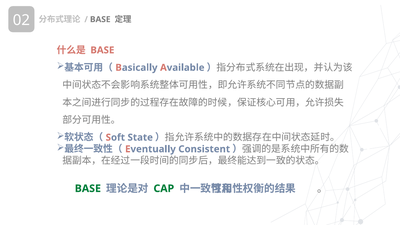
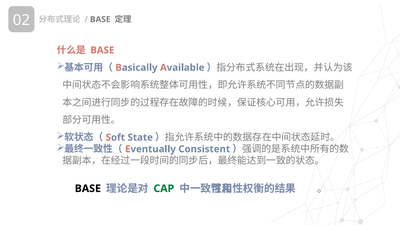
BASE colour: green -> black (88, 189)
